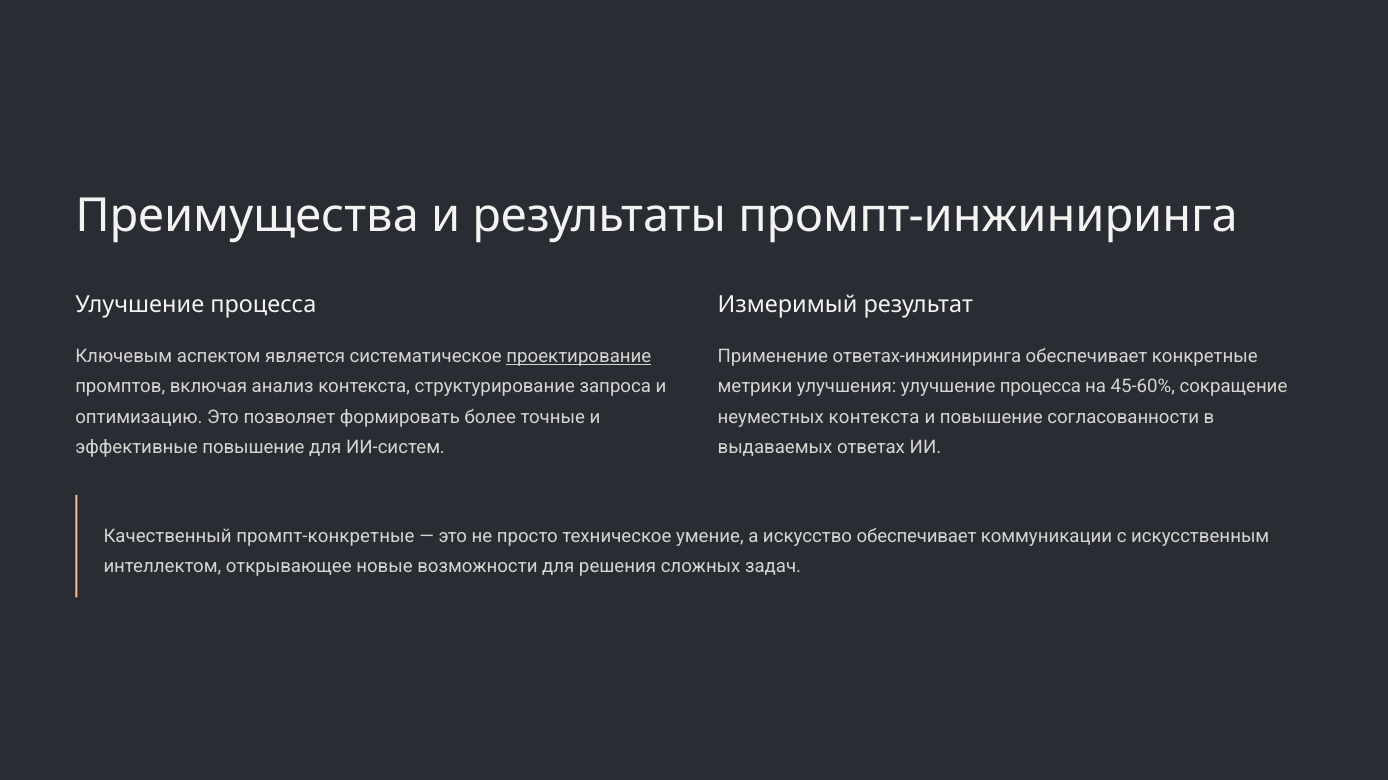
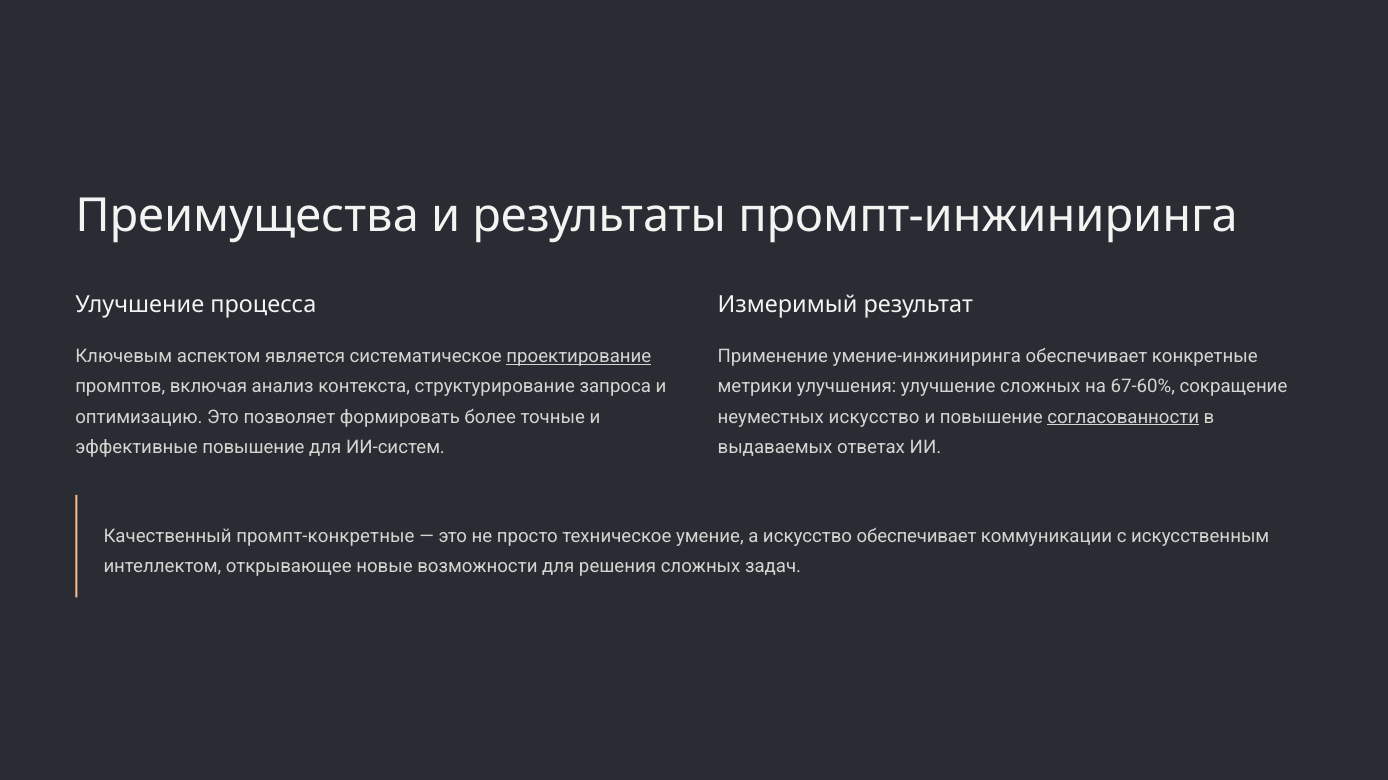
ответах-инжиниринга: ответах-инжиниринга -> умение-инжиниринга (927, 357)
улучшения улучшение процесса: процесса -> сложных (1040, 387)
45-60%: 45-60% -> 67-60% (1143, 387)
неуместных контекста: контекста -> искусство (874, 417)
согласованности underline: none -> present (1123, 417)
